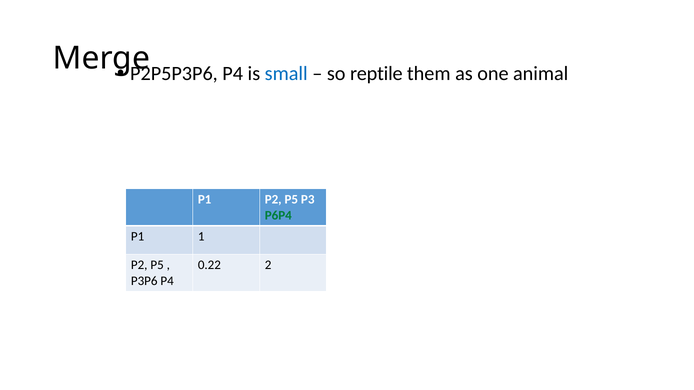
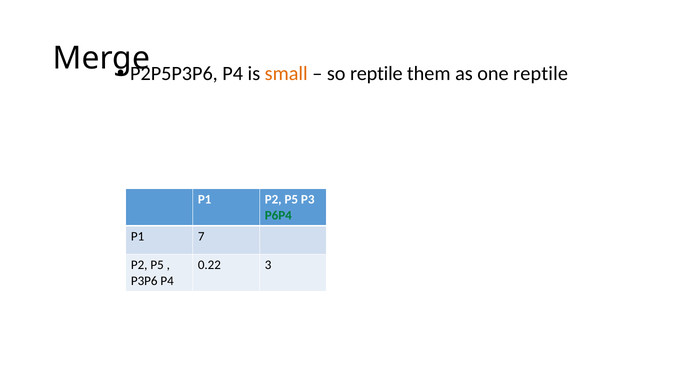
small colour: blue -> orange (286, 74)
one animal: animal -> reptile (541, 74)
1: 1 -> 7 (201, 237)
2: 2 -> 3 (268, 265)
